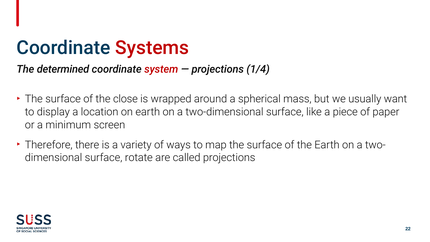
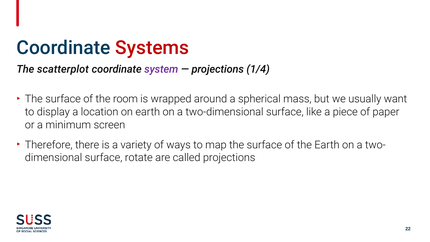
determined: determined -> scatterplot (63, 69)
system colour: red -> purple (161, 69)
close: close -> room (125, 99)
